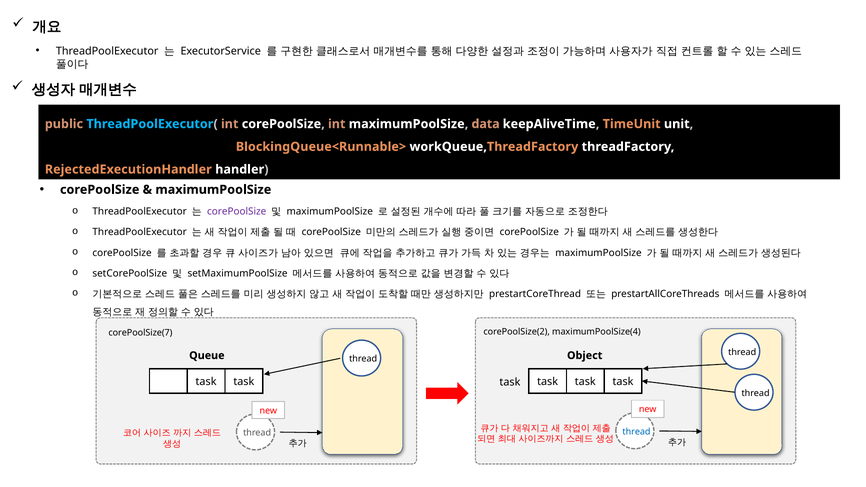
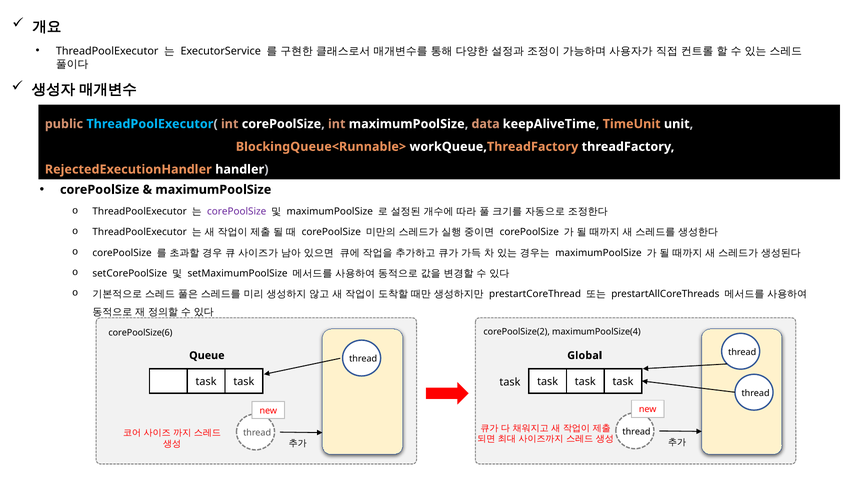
corePoolSize(7: corePoolSize(7 -> corePoolSize(6 (140, 333)
Object: Object -> Global (585, 356)
thread colour: blue -> black (636, 432)
